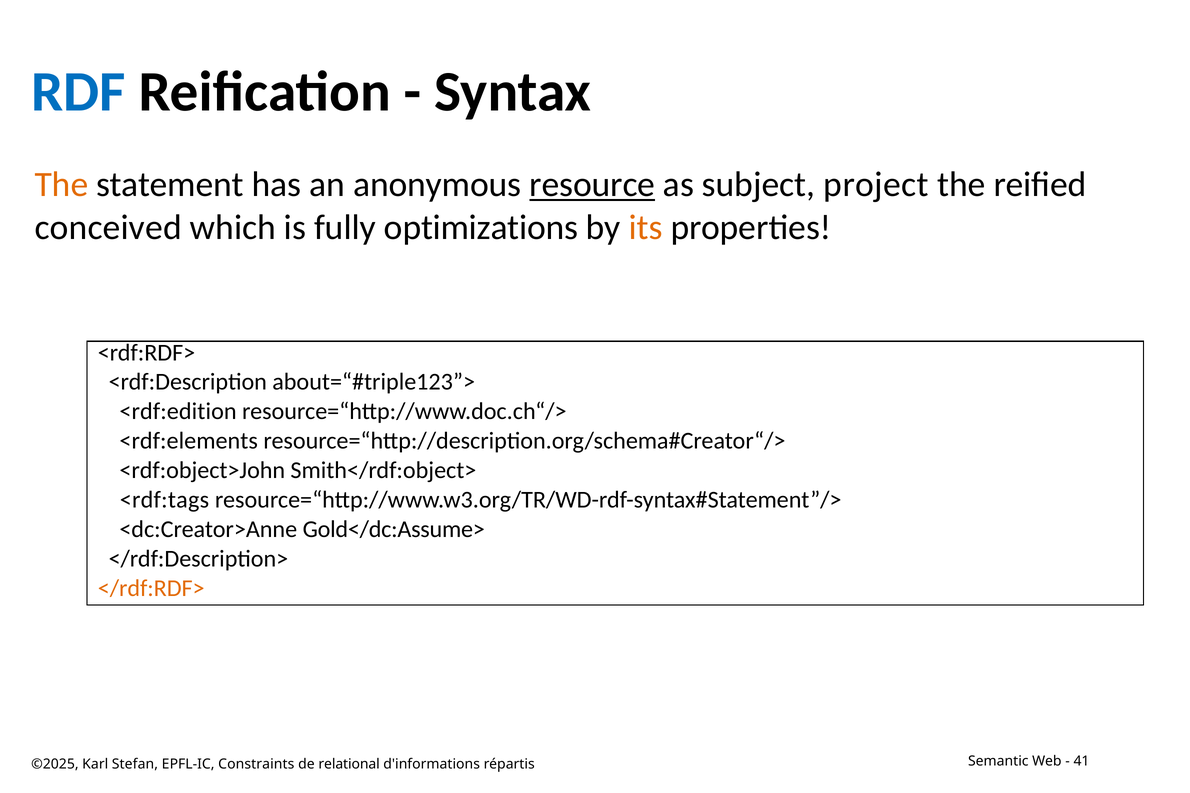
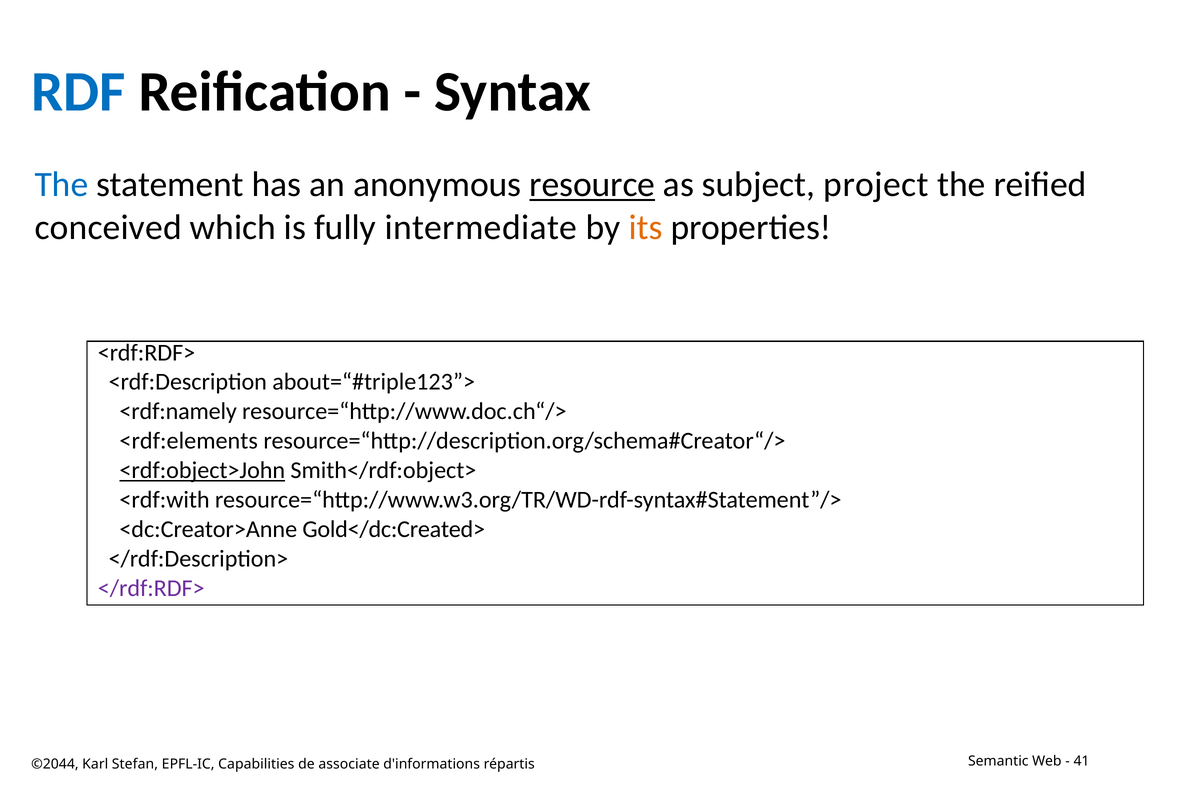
The colour: orange -> blue (61, 185)
optimizations: optimizations -> intermediate (481, 228)
<rdf:edition: <rdf:edition -> <rdf:namely (178, 412)
<rdf:object>John underline: none -> present (202, 471)
<rdf:tags: <rdf:tags -> <rdf:with (165, 500)
Gold</dc:Assume>: Gold</dc:Assume> -> Gold</dc:Created> (394, 530)
</rdf:RDF> colour: orange -> purple (151, 589)
©2025: ©2025 -> ©2044 (55, 764)
Constraints: Constraints -> Capabilities (256, 764)
relational: relational -> associate (349, 764)
